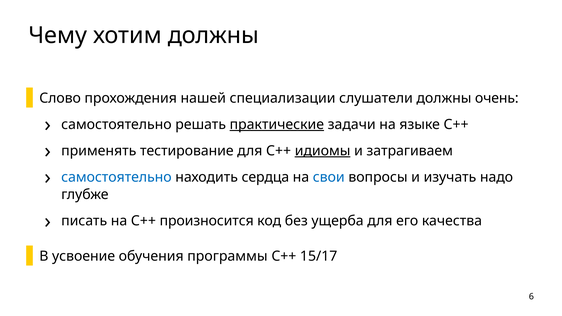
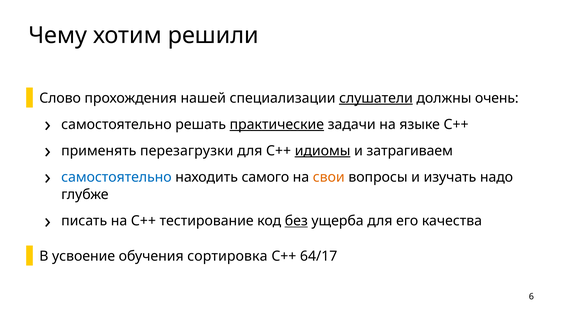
хотим должны: должны -> решили (213, 35)
слушатели underline: none -> present (376, 98)
тестирование: тестирование -> перезагрузки (187, 151)
сердца: сердца -> самого (265, 177)
свои colour: blue -> orange (329, 177)
произносится: произносится -> тестирование (207, 221)
без underline: none -> present (296, 221)
программы: программы -> сортировка (227, 256)
15/17: 15/17 -> 64/17 (319, 256)
